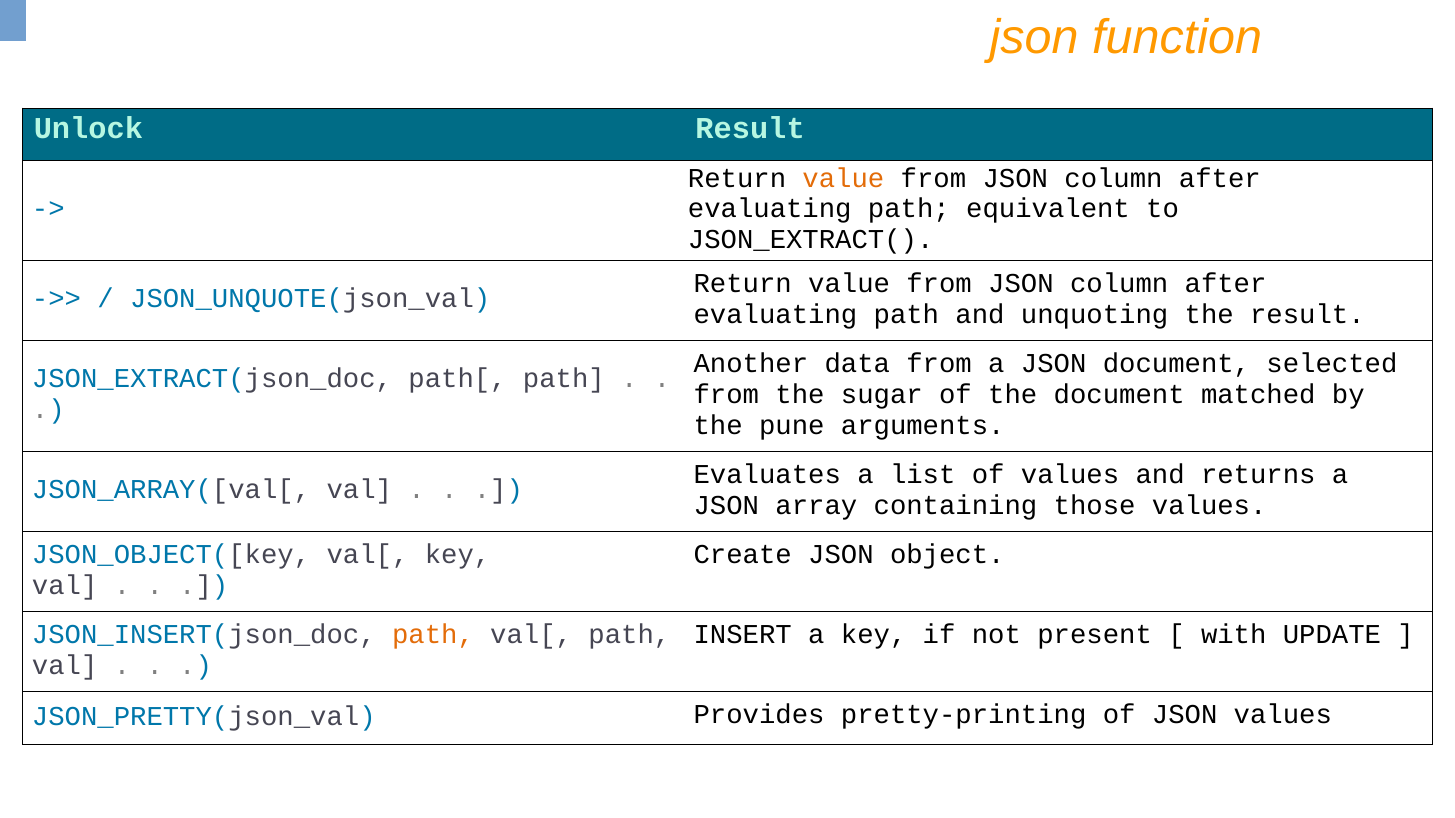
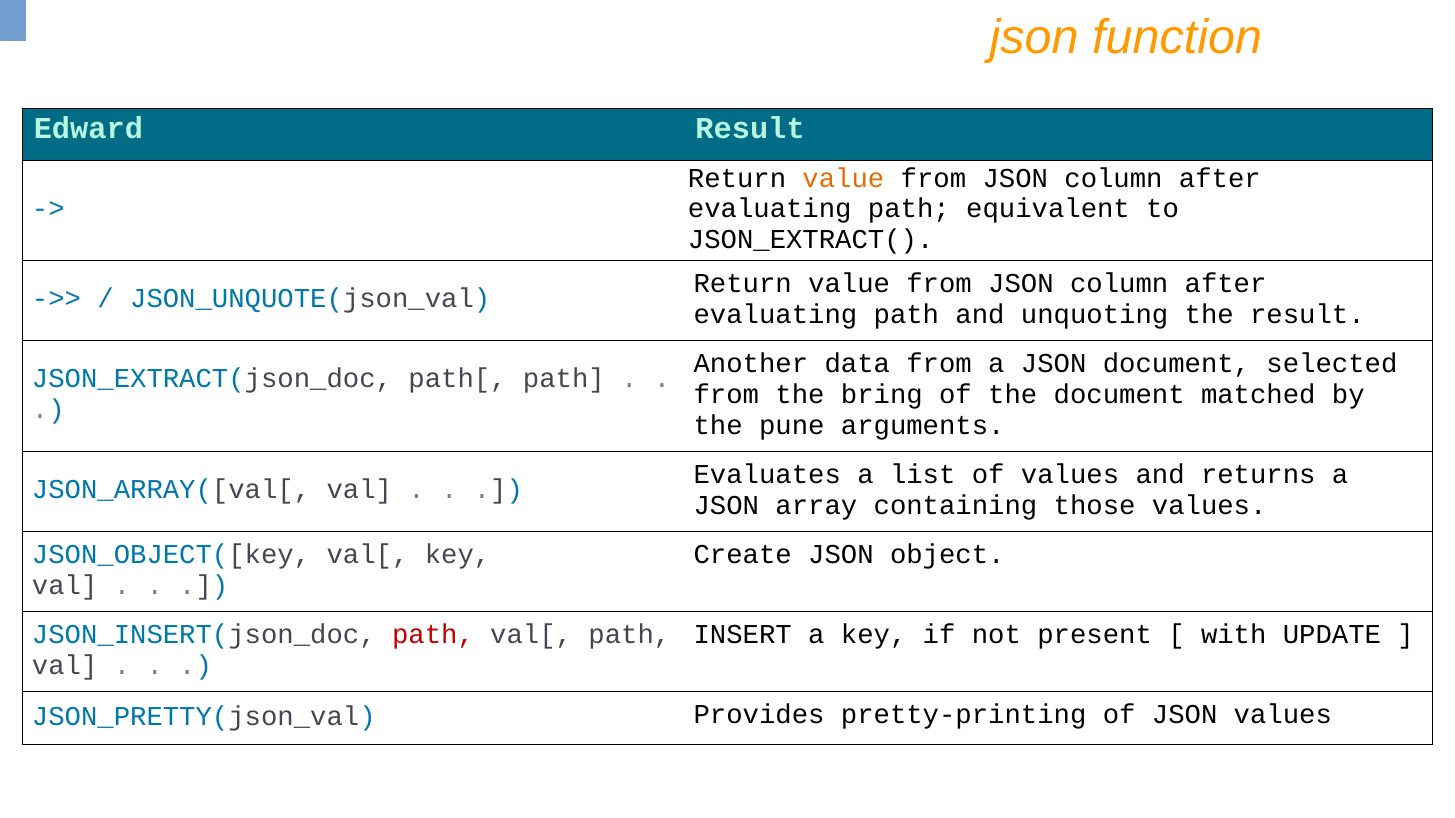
Unlock: Unlock -> Edward (88, 129)
sugar: sugar -> bring (882, 394)
path colour: orange -> red (433, 635)
